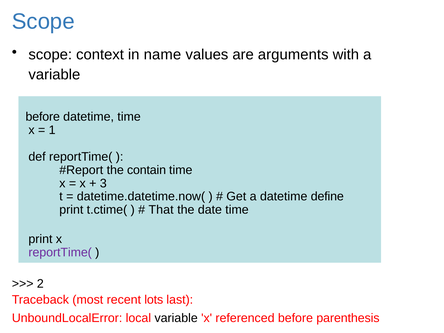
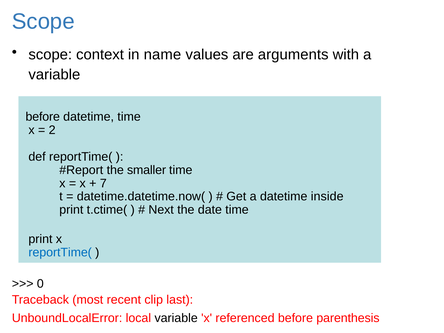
1: 1 -> 2 (52, 130)
contain: contain -> smaller (147, 170)
3: 3 -> 7 (103, 183)
define: define -> inside (327, 197)
That: That -> Next (161, 210)
reportTime( colour: purple -> blue (60, 252)
2: 2 -> 0 (40, 284)
lots: lots -> clip (154, 300)
